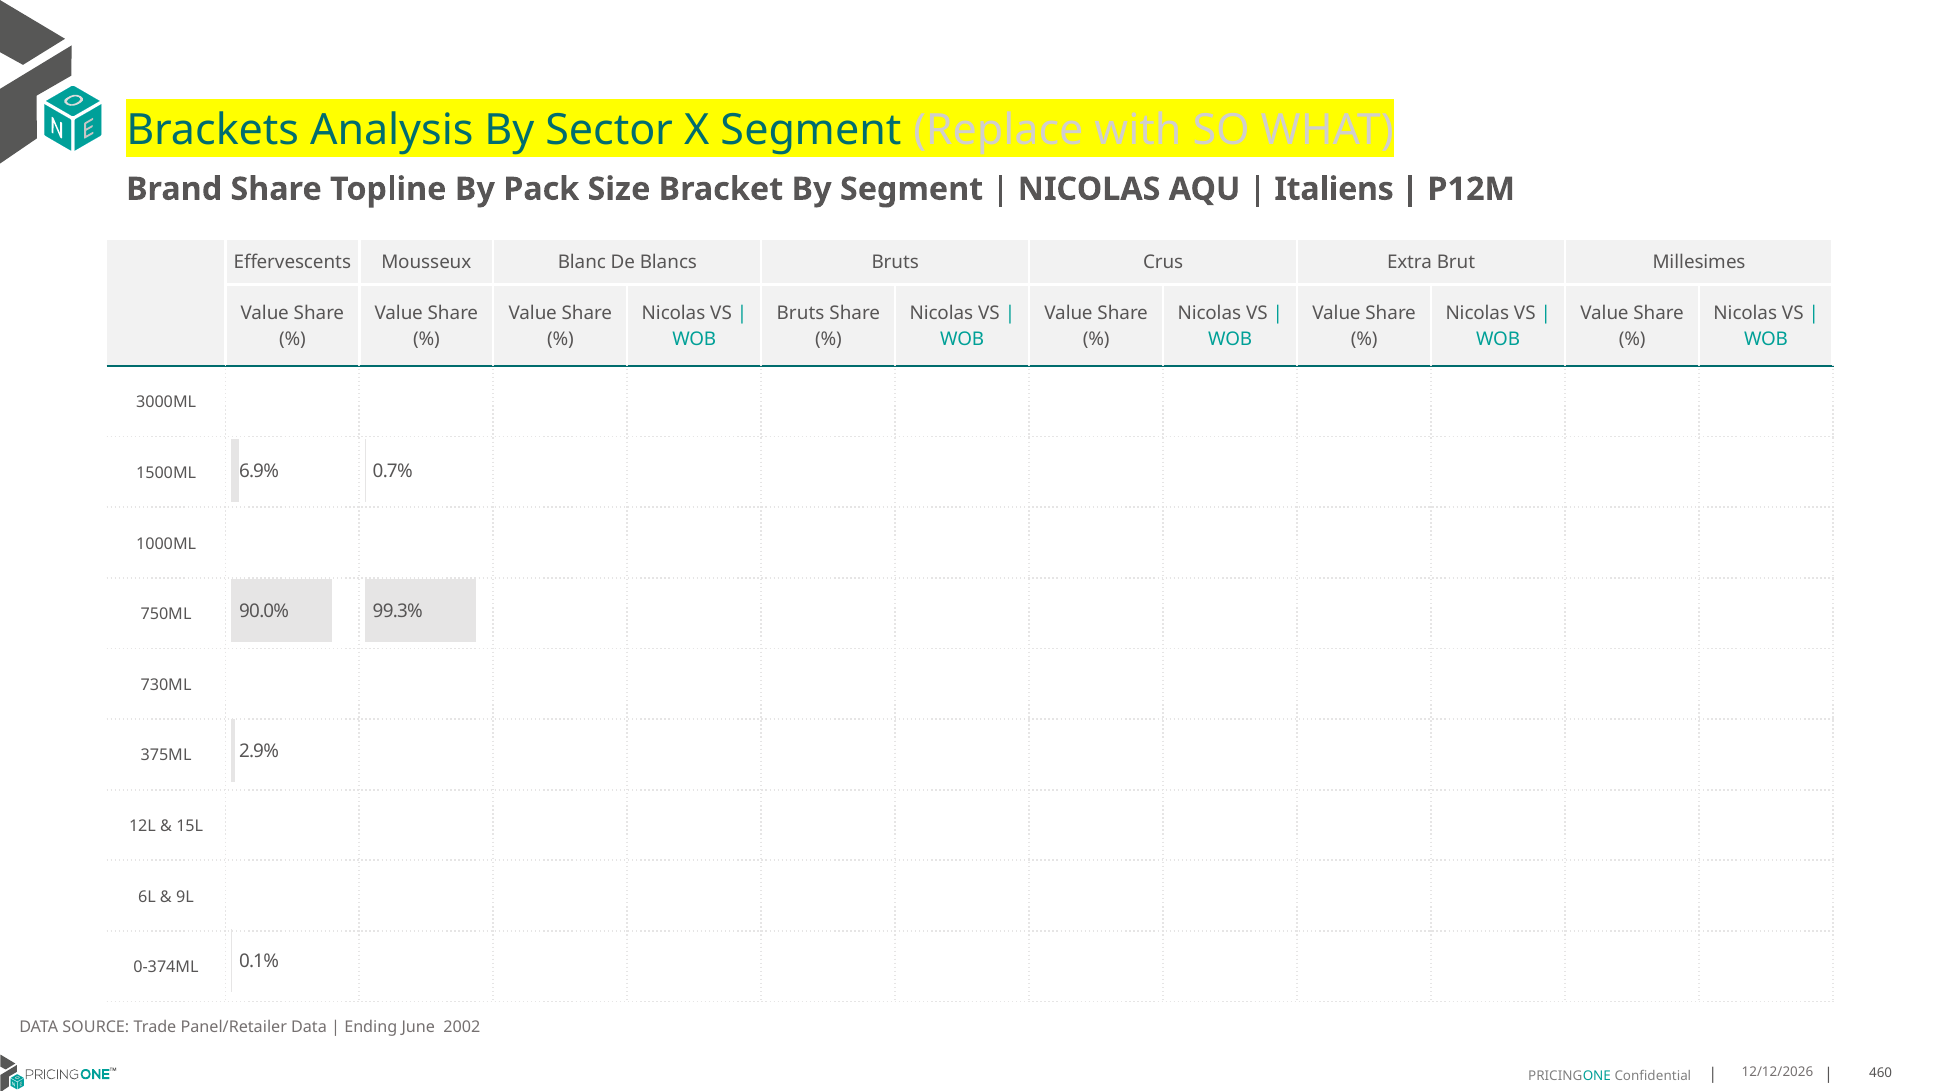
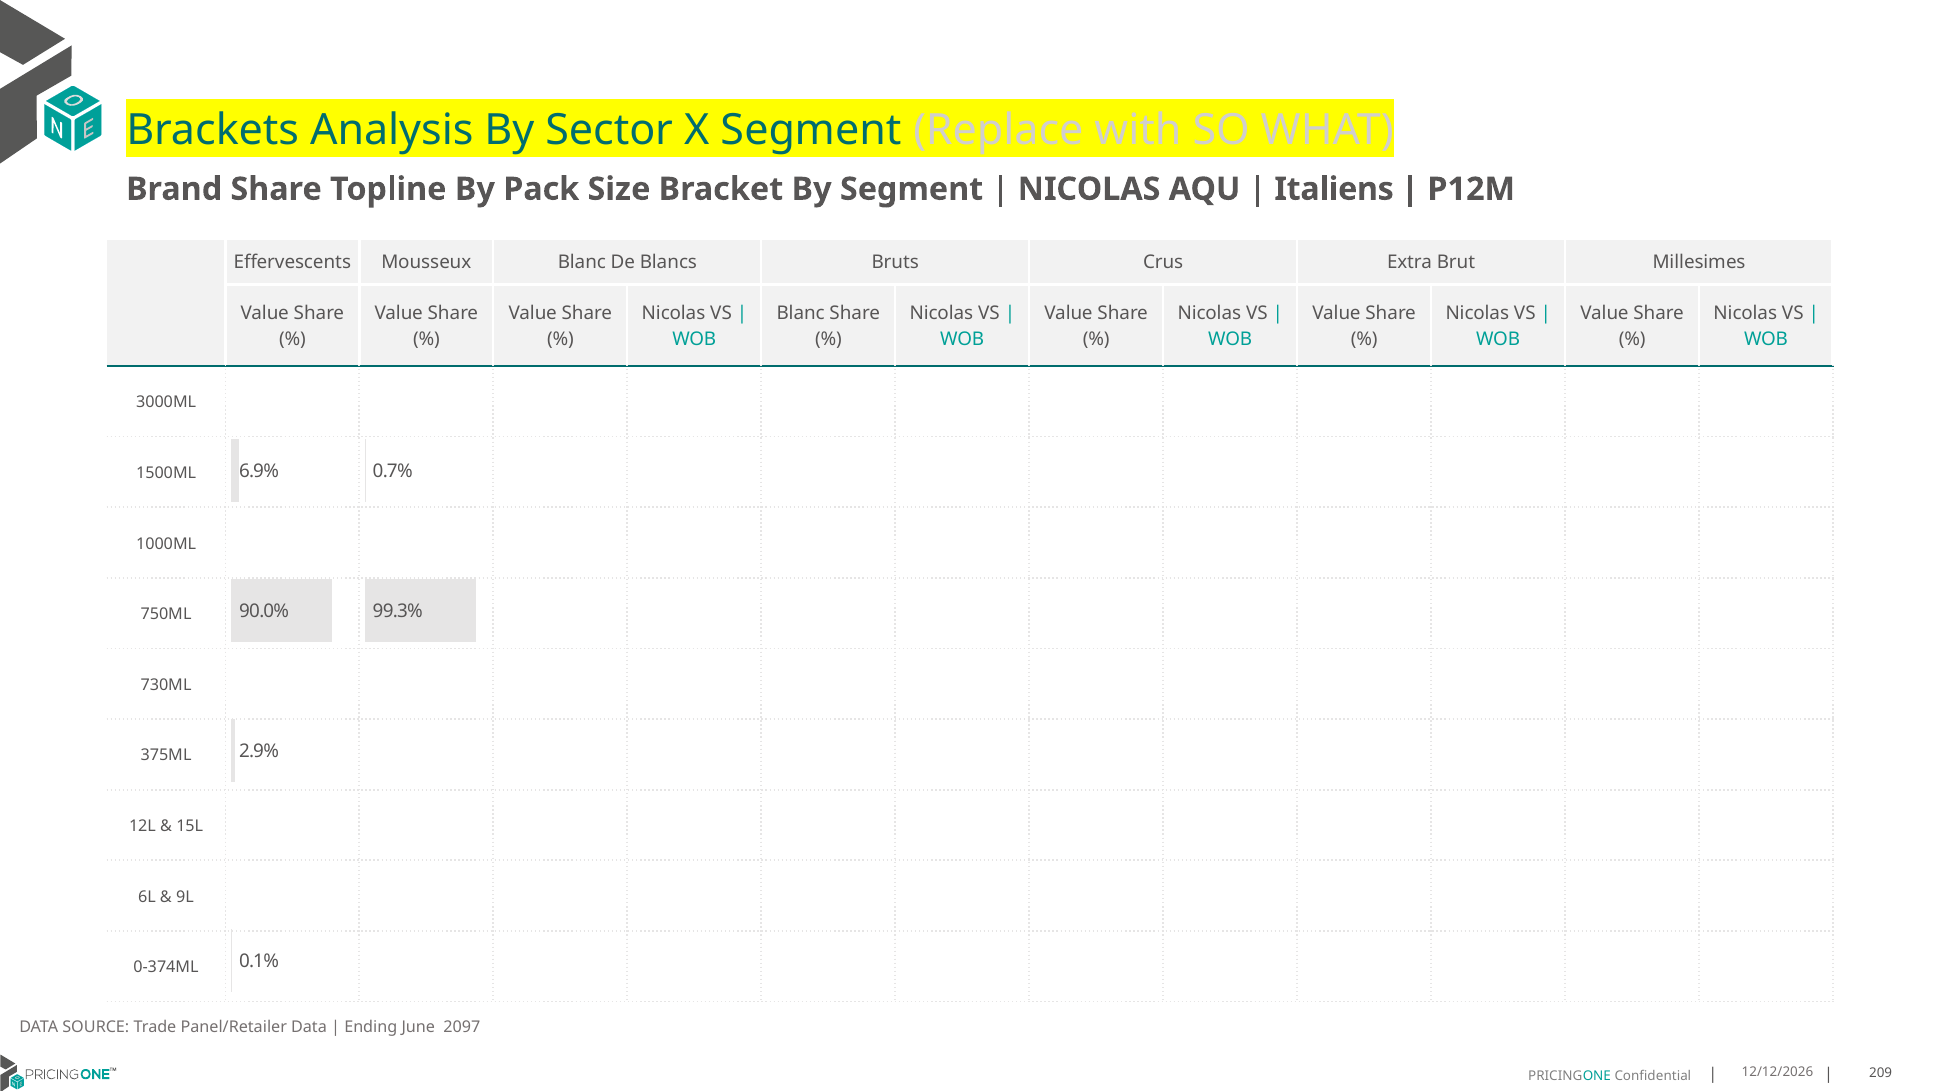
Bruts: Bruts -> Blanc (801, 313)
2002: 2002 -> 2097 (462, 1028)
460: 460 -> 209 (1881, 1073)
